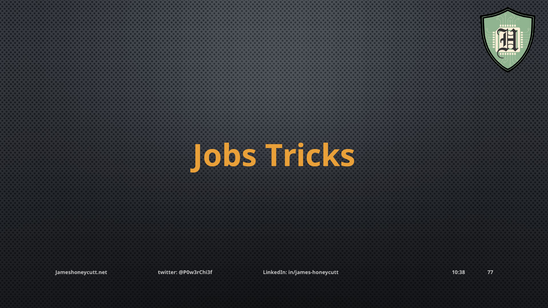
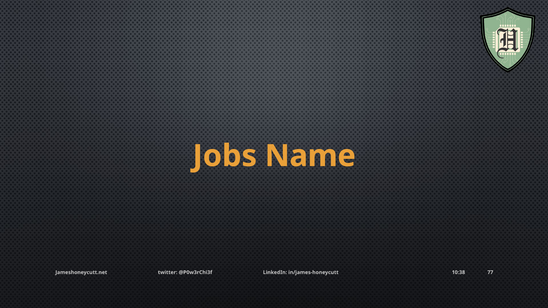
Tricks: Tricks -> Name (310, 156)
